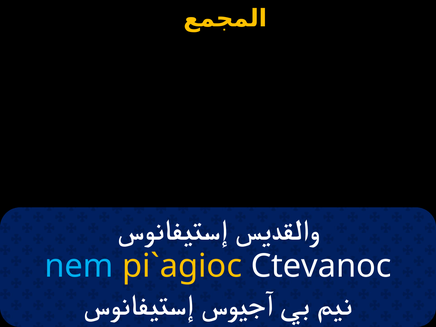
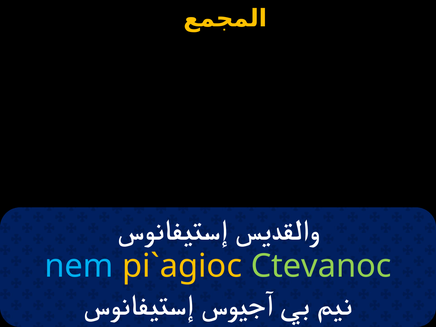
Ctevanoc colour: white -> light green (321, 266)
